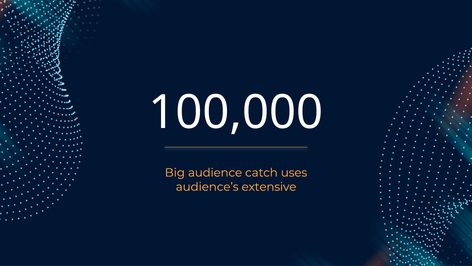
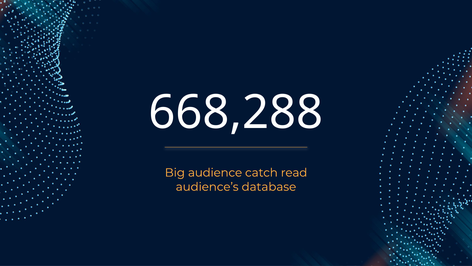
100,000: 100,000 -> 668,288 (236, 112)
uses: uses -> read (294, 172)
extensive: extensive -> database (269, 187)
